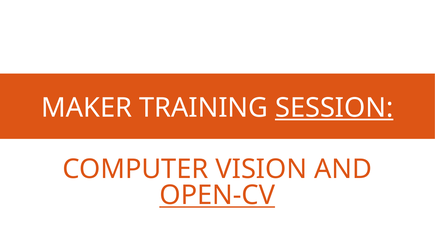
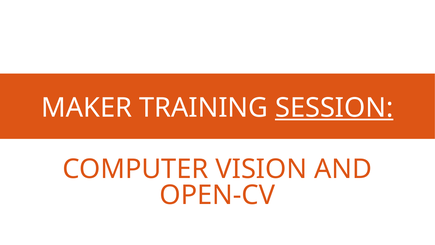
OPEN-CV underline: present -> none (217, 195)
